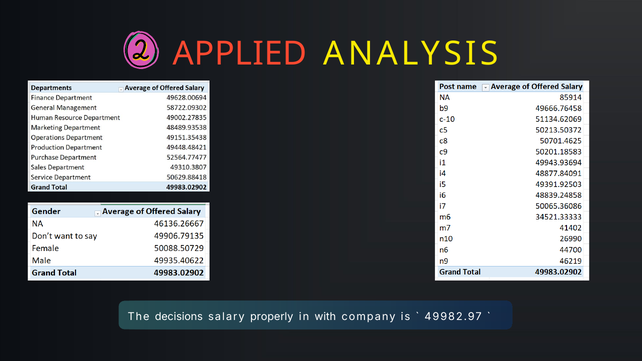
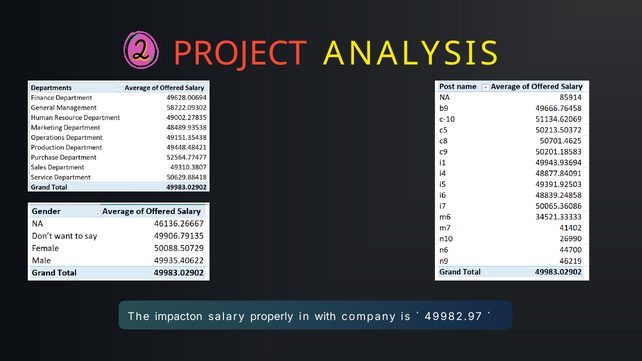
APPLIED: APPLIED -> PROJECT (240, 54)
decisions: decisions -> impacton (179, 317)
